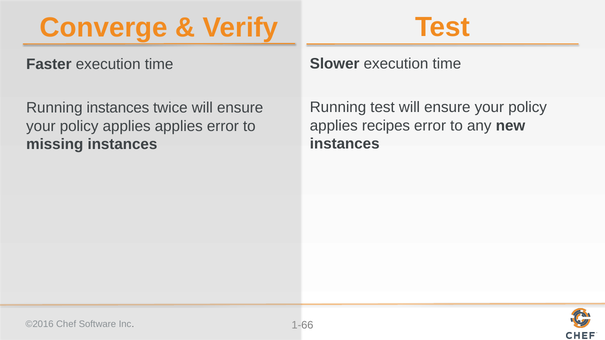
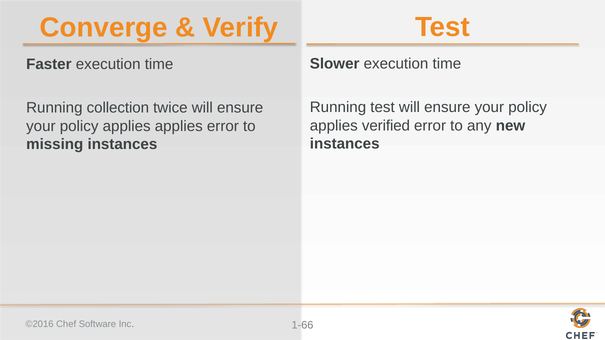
Running instances: instances -> collection (118, 108)
recipes: recipes -> verified (386, 126)
